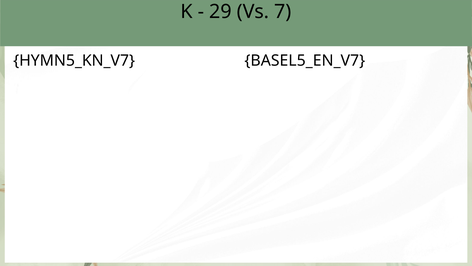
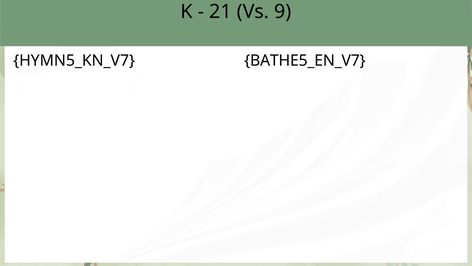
29: 29 -> 21 (221, 11)
7: 7 -> 9 (283, 11)
BASEL5_EN_V7: BASEL5_EN_V7 -> BATHE5_EN_V7 (305, 61)
